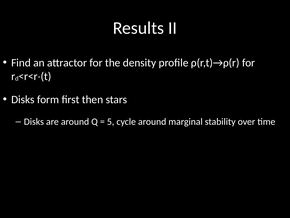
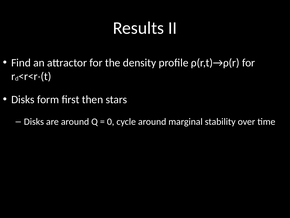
5: 5 -> 0 (111, 121)
